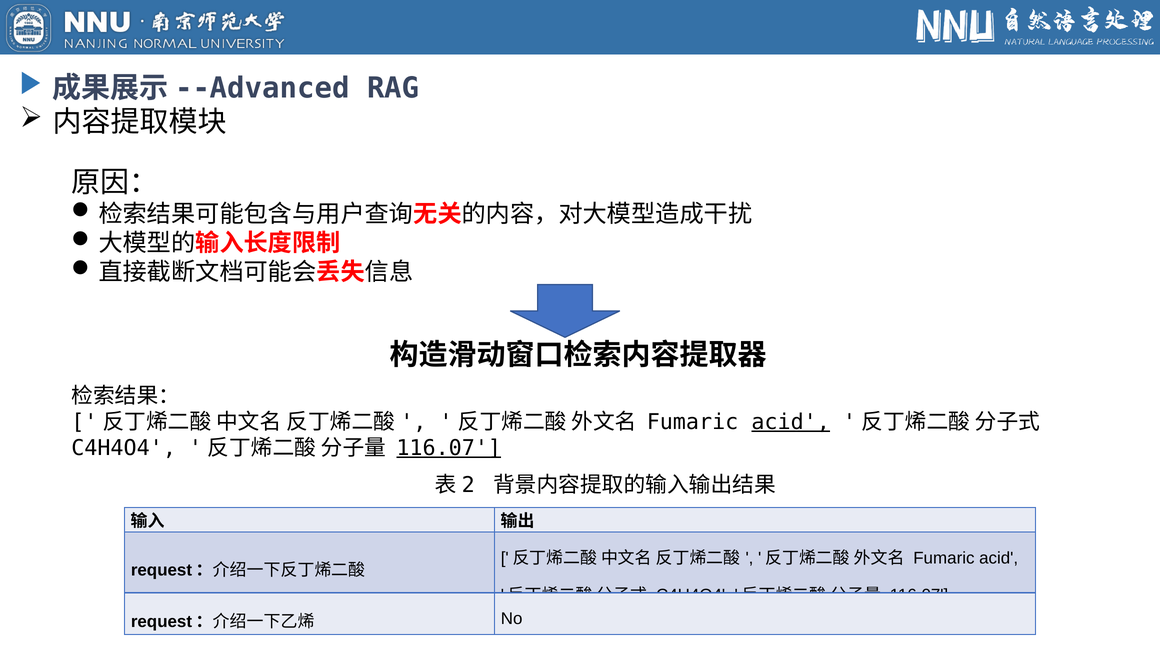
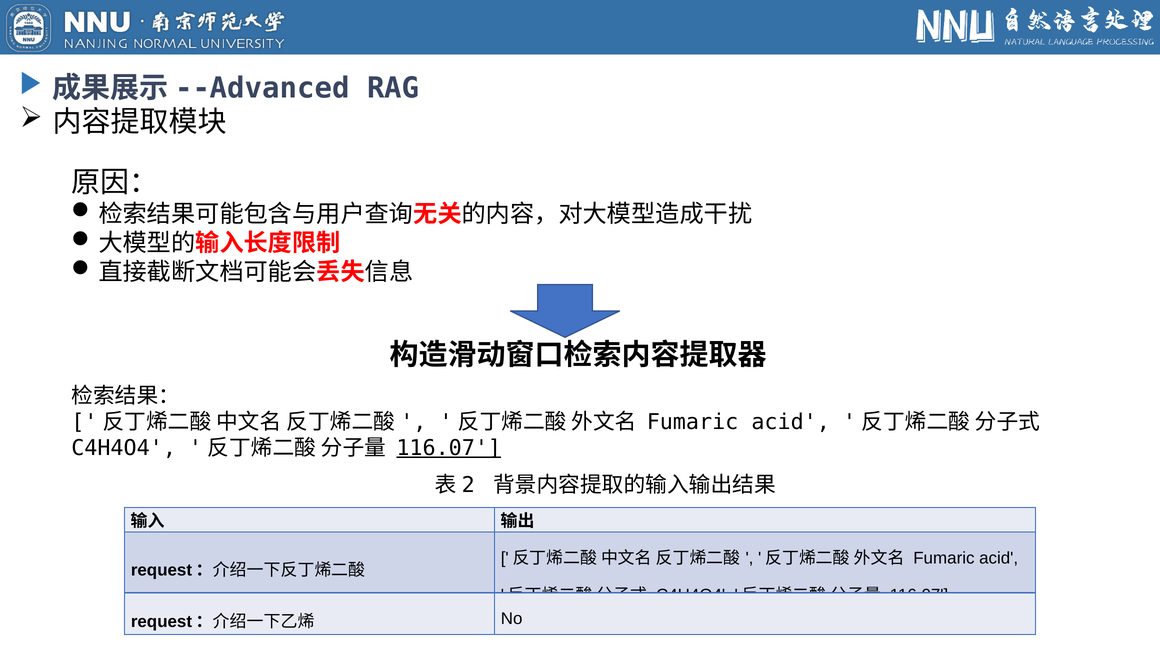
acid underline: present -> none (791, 422)
